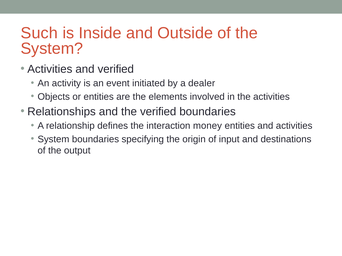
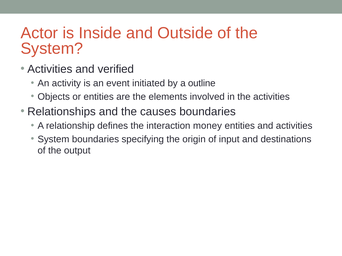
Such: Such -> Actor (39, 33)
dealer: dealer -> outline (202, 84)
the verified: verified -> causes (158, 112)
